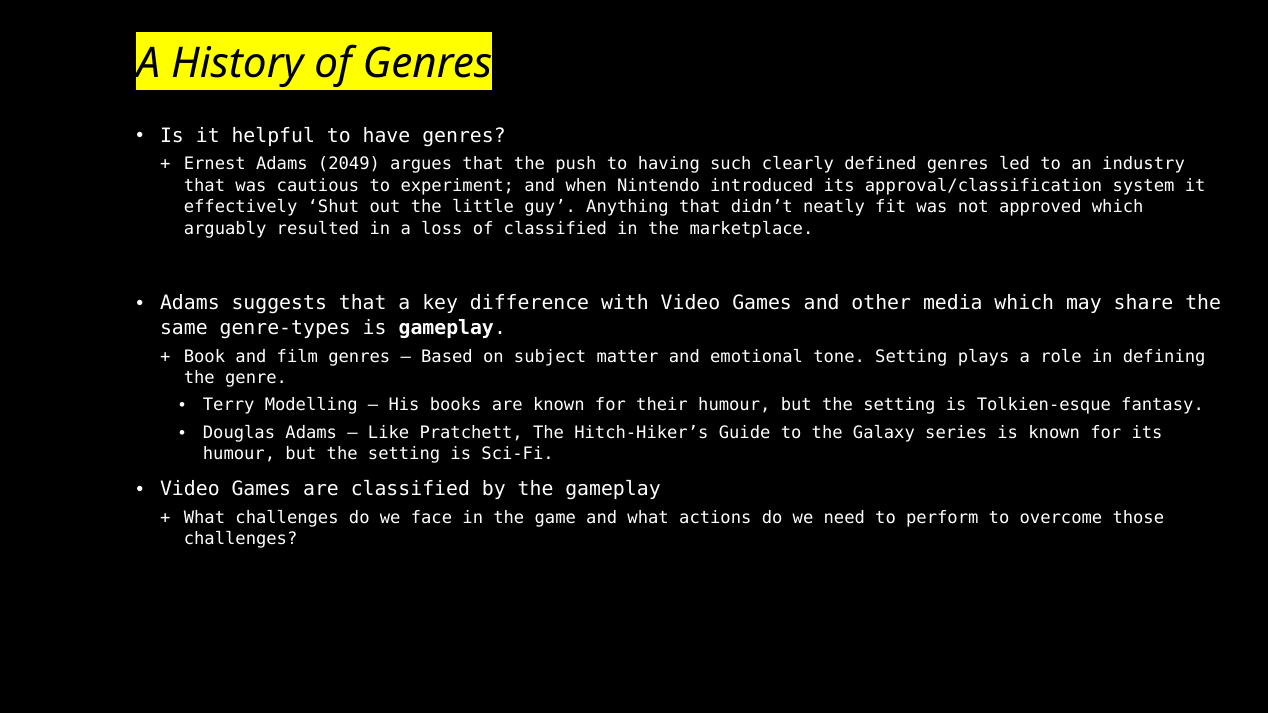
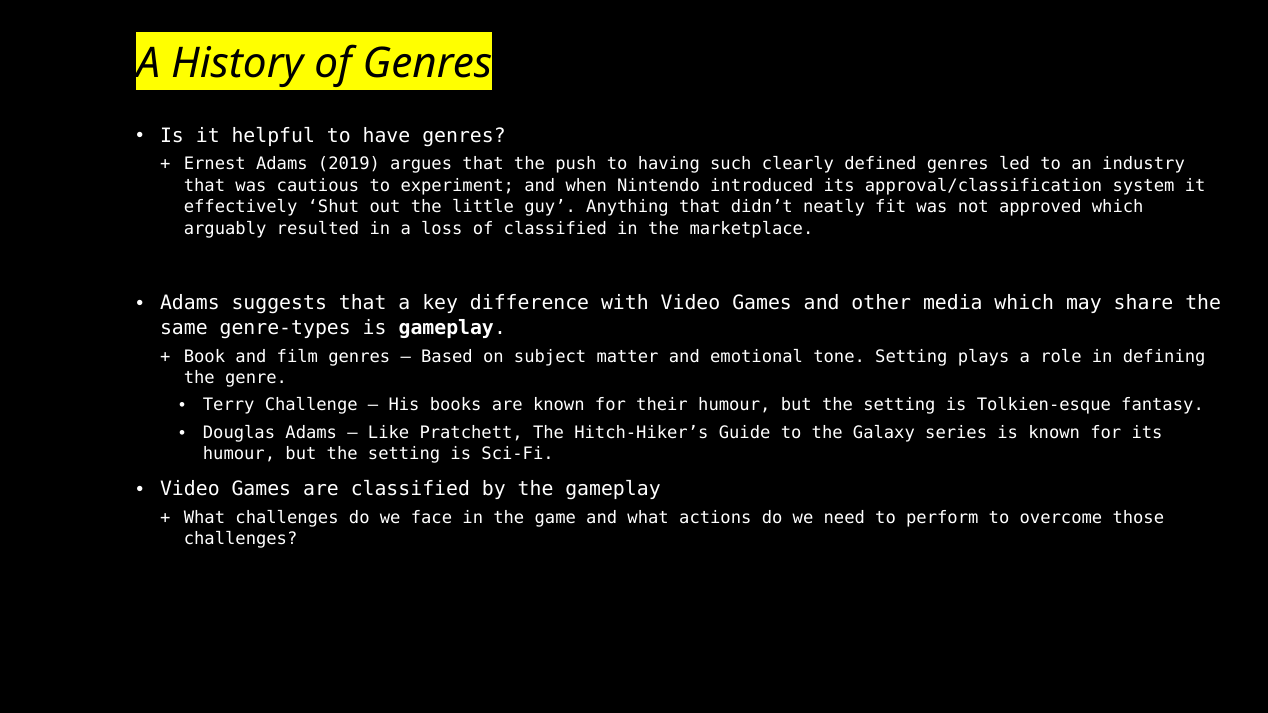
2049: 2049 -> 2019 (349, 164)
Modelling: Modelling -> Challenge (311, 405)
